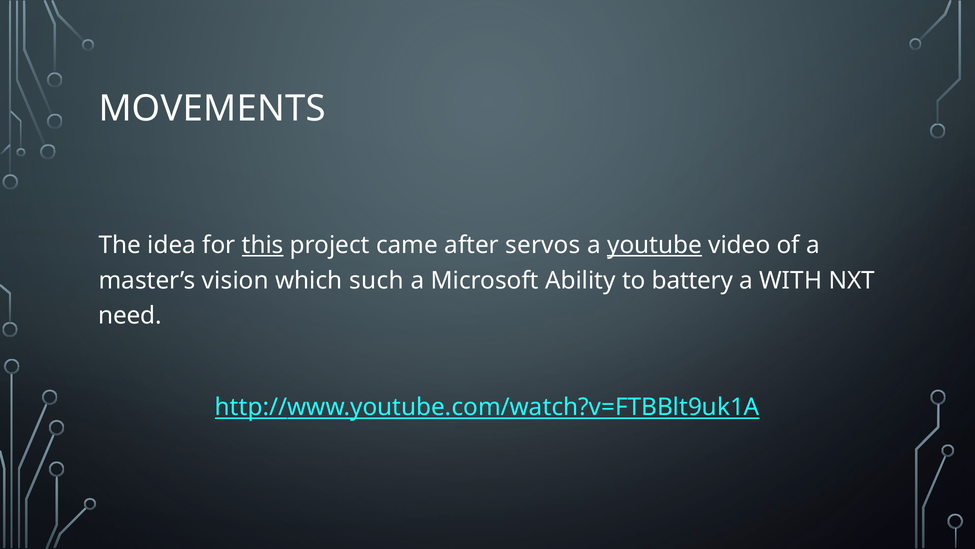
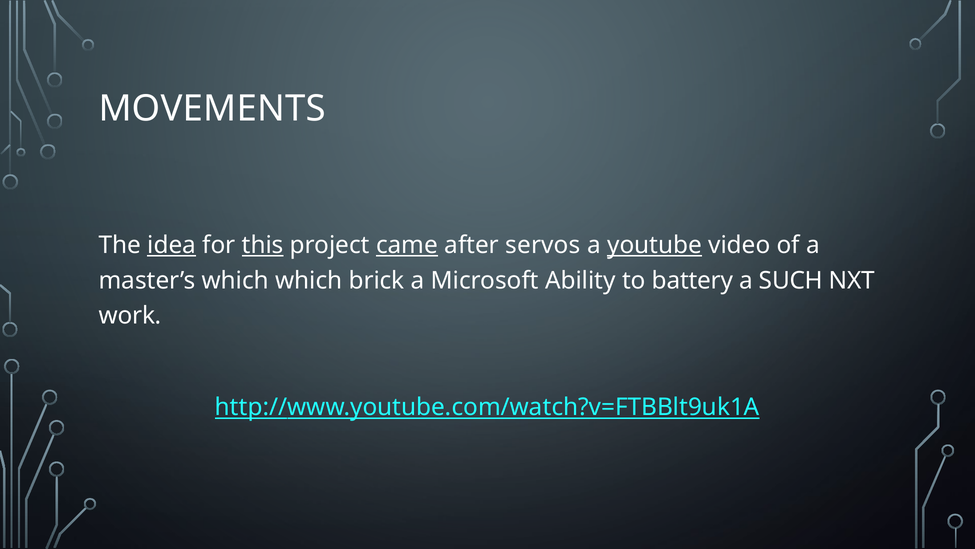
idea underline: none -> present (172, 245)
came underline: none -> present (407, 245)
master’s vision: vision -> which (235, 280)
such: such -> brick (377, 280)
WITH: WITH -> SUCH (791, 280)
need: need -> work (130, 315)
